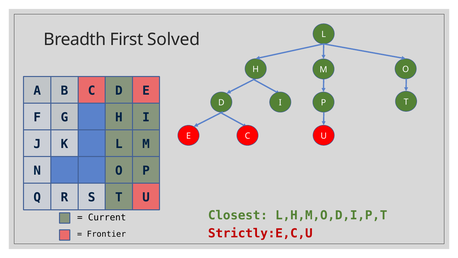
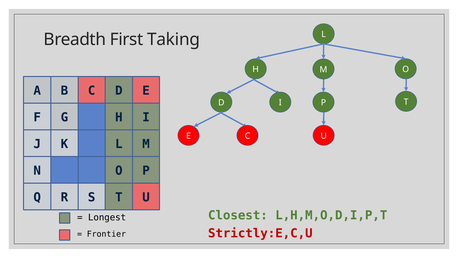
Solved: Solved -> Taking (174, 40)
Current: Current -> Longest (107, 217)
